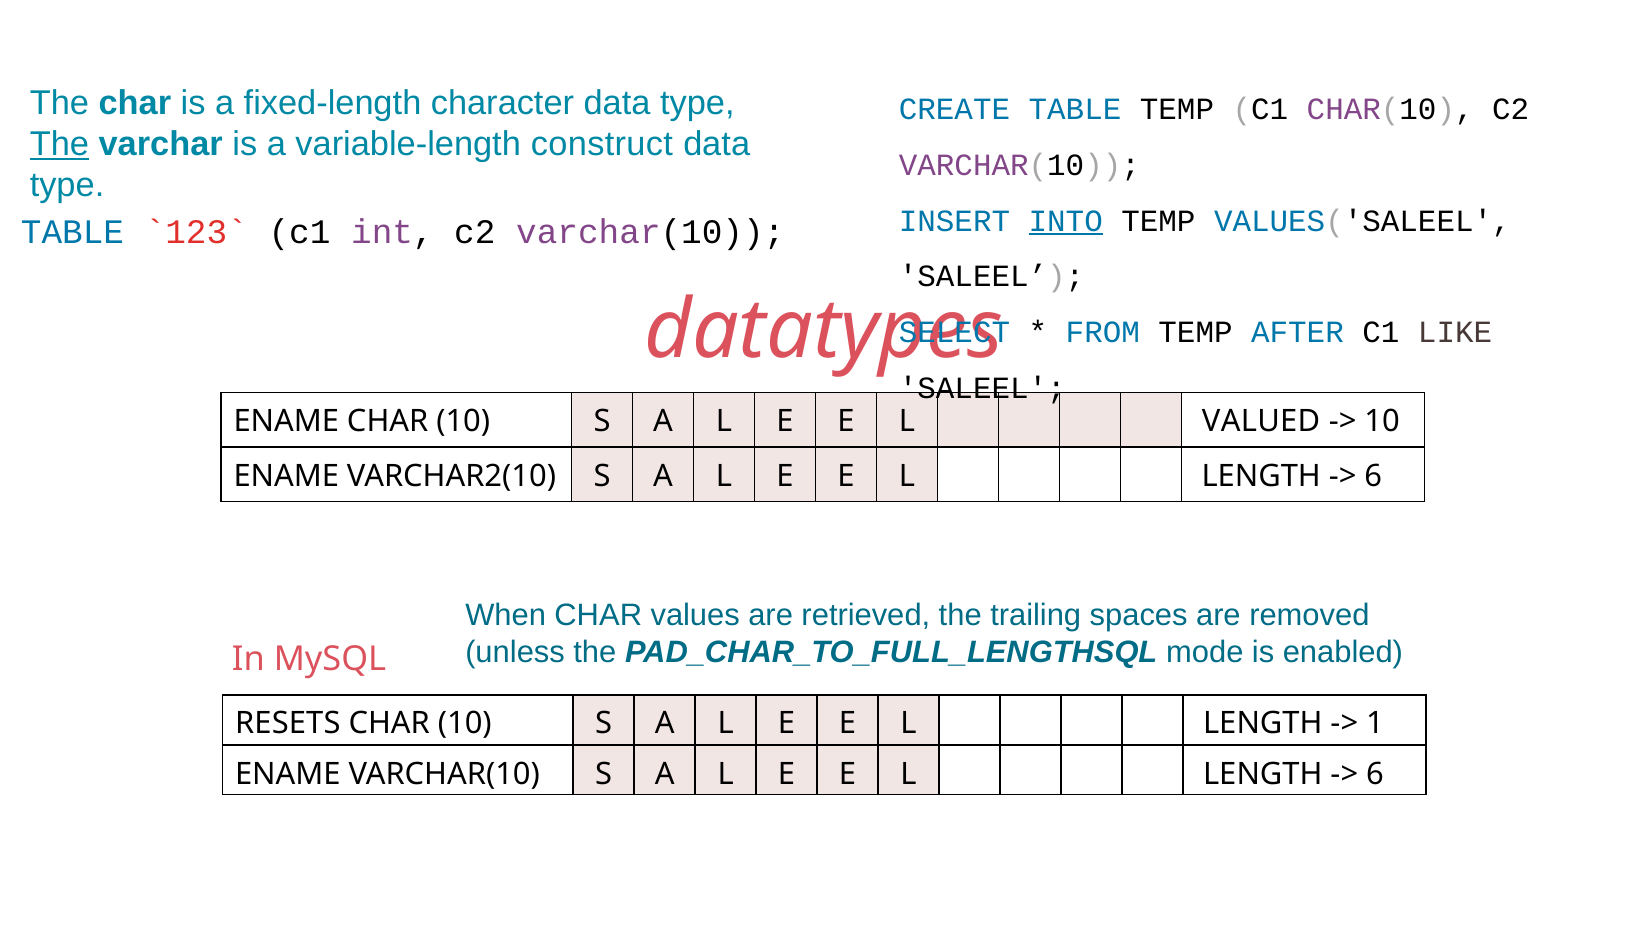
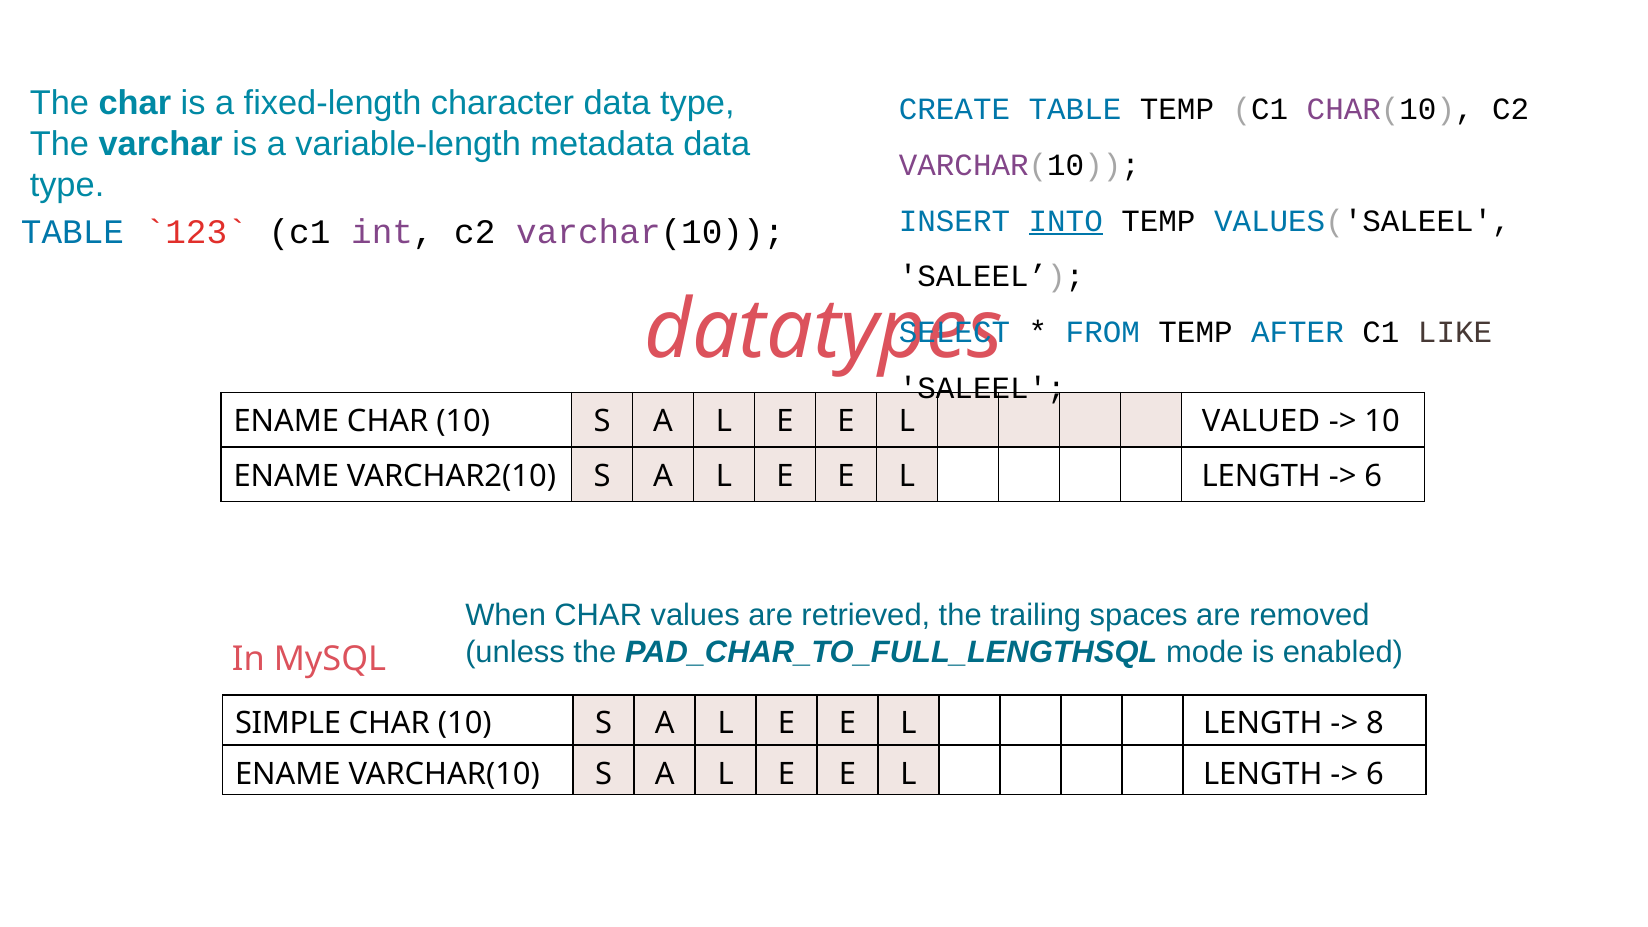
The underline: present -> none (59, 144)
construct: construct -> metadata (602, 144)
RESETS: RESETS -> SIMPLE (288, 724)
1: 1 -> 8 (1375, 724)
